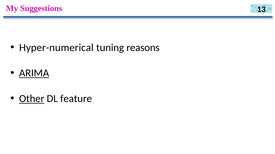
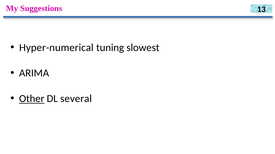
reasons: reasons -> slowest (143, 48)
ARIMA underline: present -> none (34, 73)
feature: feature -> several (76, 99)
